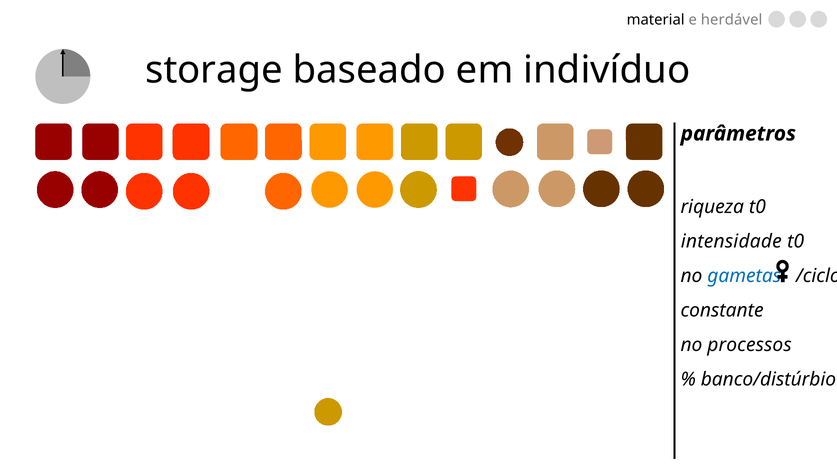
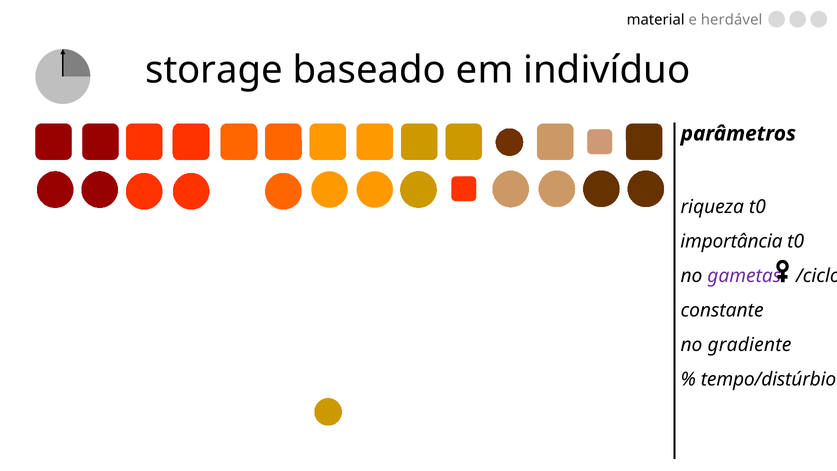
intensidade: intensidade -> importância (731, 241)
gametas colour: blue -> purple (744, 276)
processos: processos -> gradiente (749, 345)
banco/distúrbio: banco/distúrbio -> tempo/distúrbio (769, 379)
